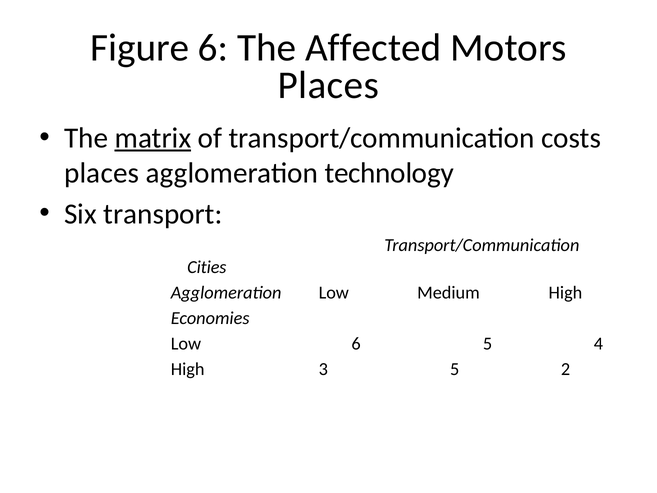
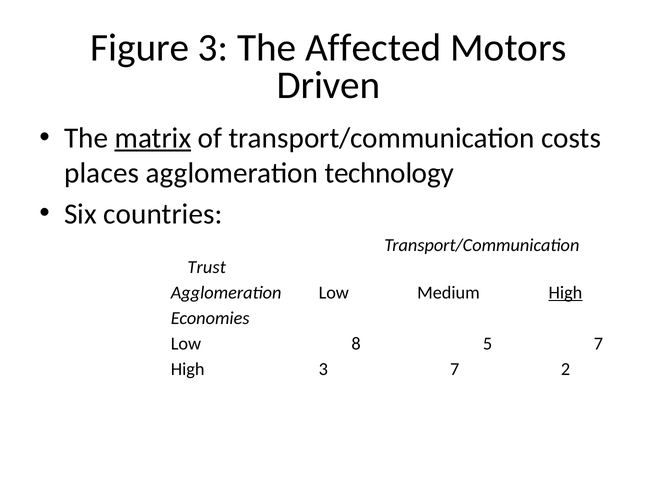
Figure 6: 6 -> 3 (213, 48)
Places: Places -> Driven (329, 85)
transport: transport -> countries (163, 214)
Cities: Cities -> Trust (207, 267)
High underline: none -> present (565, 293)
Low 6: 6 -> 8 (356, 344)
5 4: 4 -> 7 (598, 344)
3 5: 5 -> 7 (455, 369)
